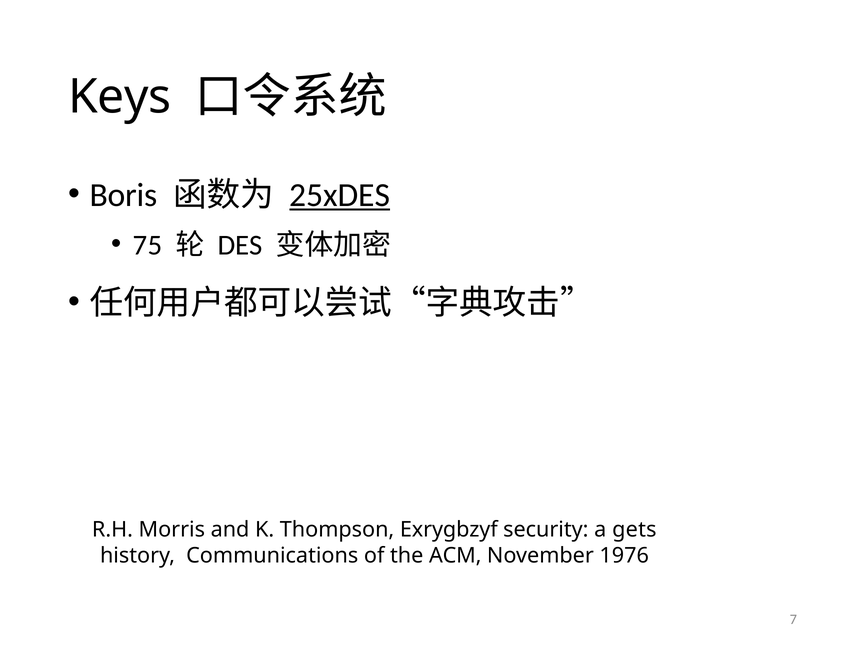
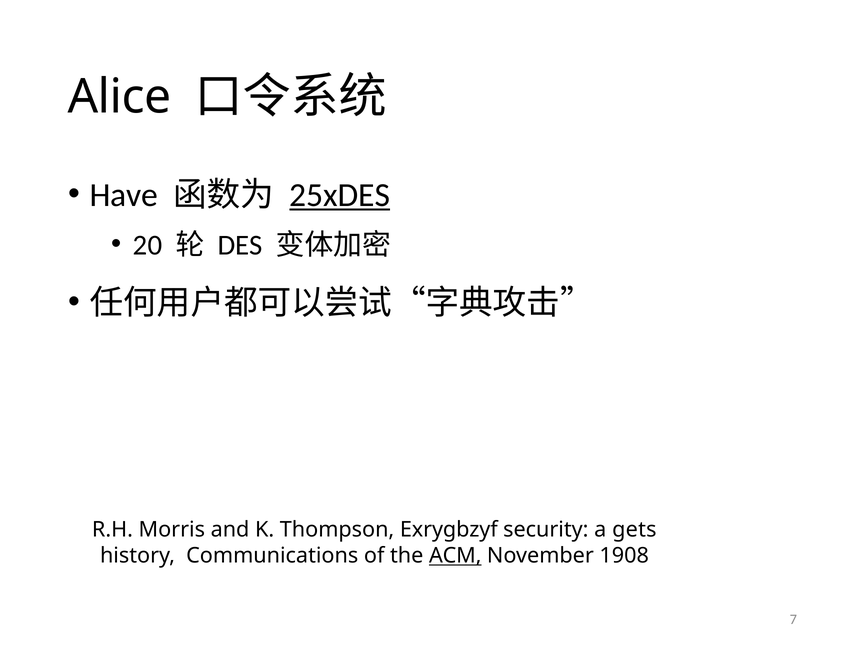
Keys: Keys -> Alice (120, 97)
Boris: Boris -> Have (124, 195)
75: 75 -> 20 (148, 245)
ACM underline: none -> present (455, 556)
1976: 1976 -> 1908 (624, 556)
